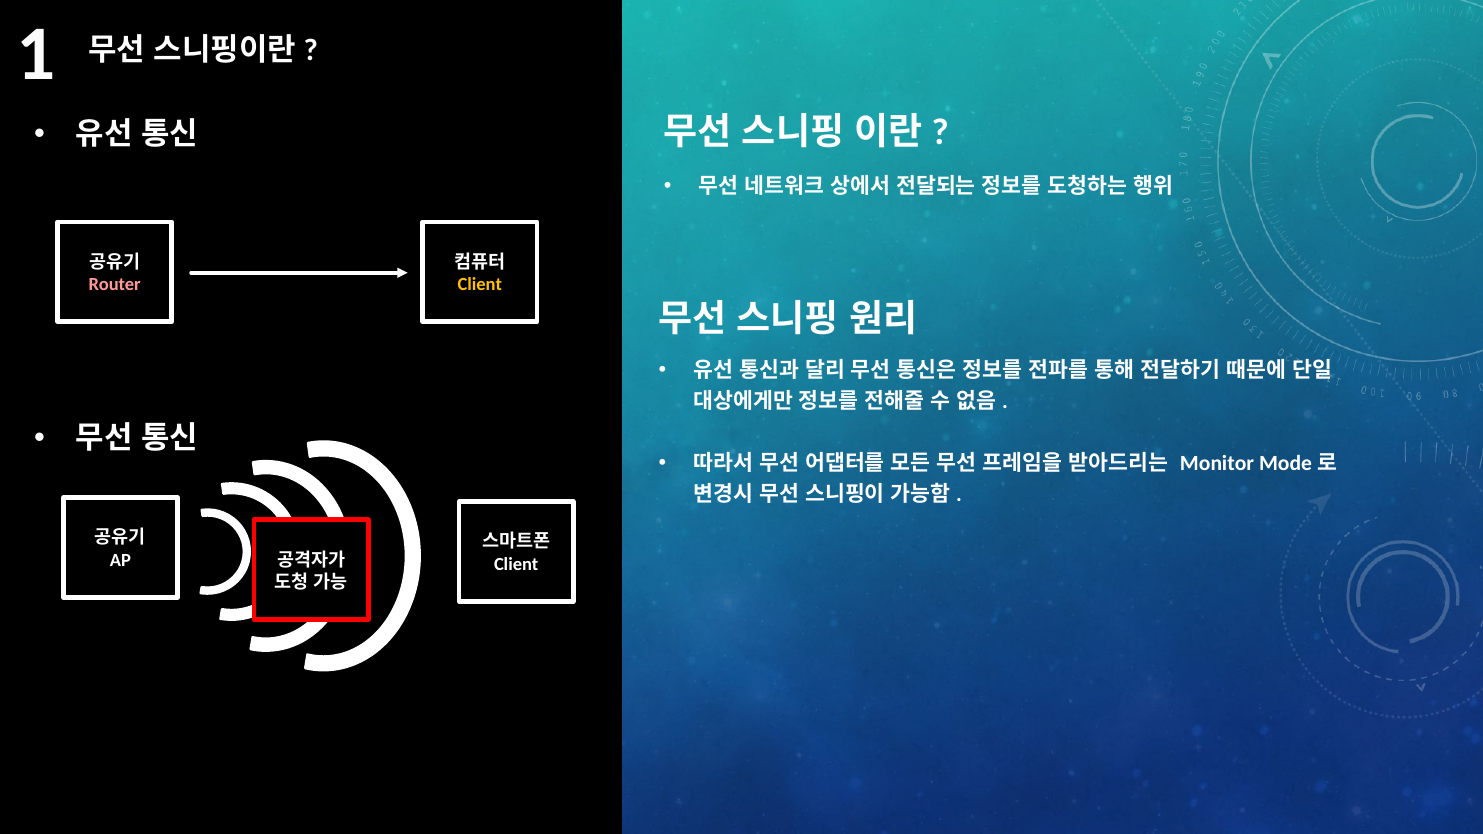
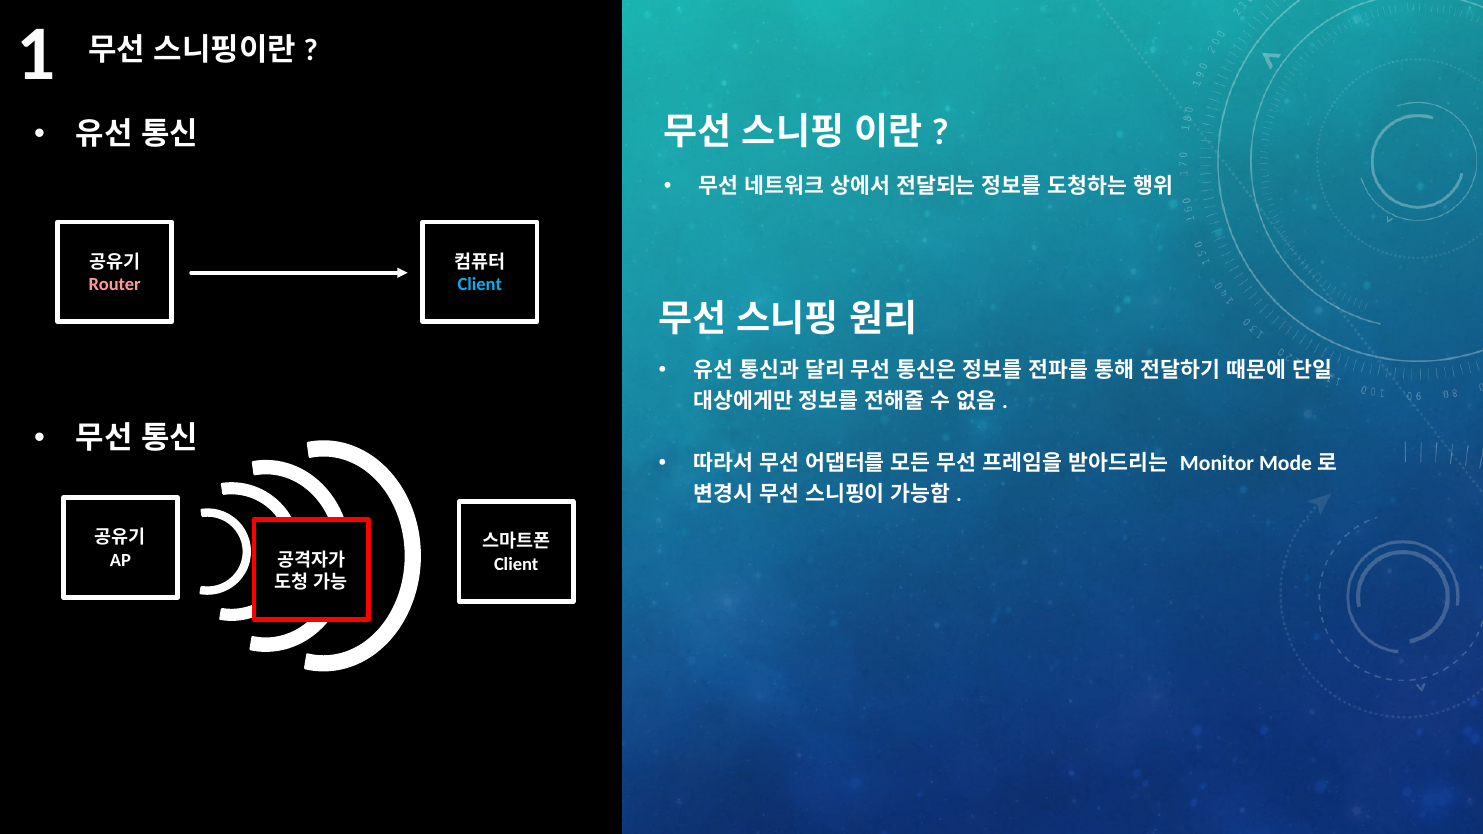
Client colour: yellow -> light blue (480, 284)
